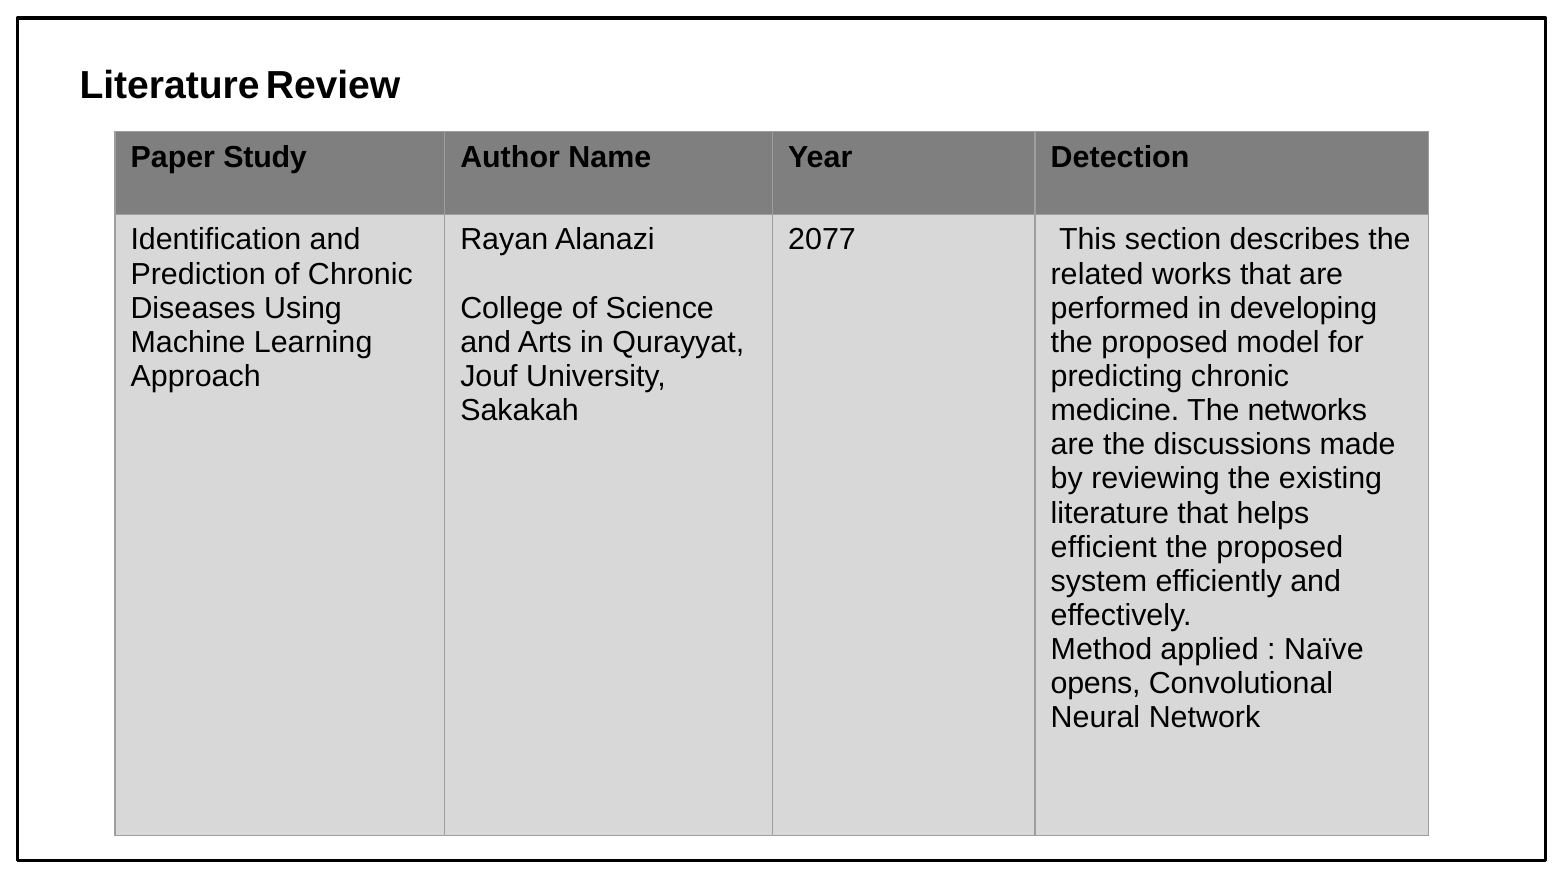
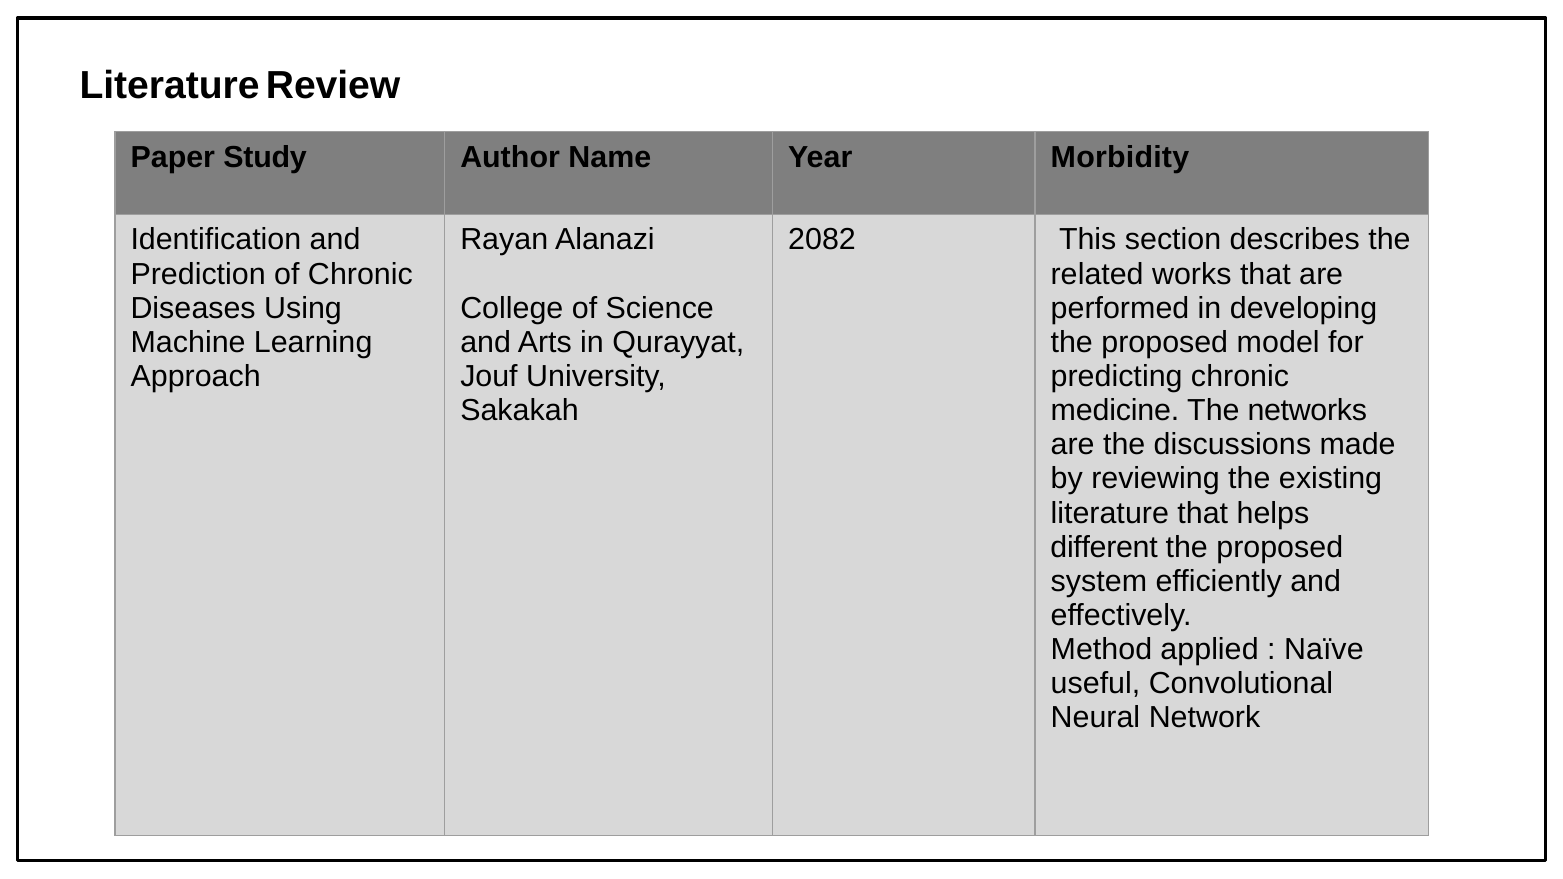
Detection: Detection -> Morbidity (1120, 157)
2077: 2077 -> 2082 (822, 240)
efficient: efficient -> different (1104, 547)
opens: opens -> useful (1096, 684)
